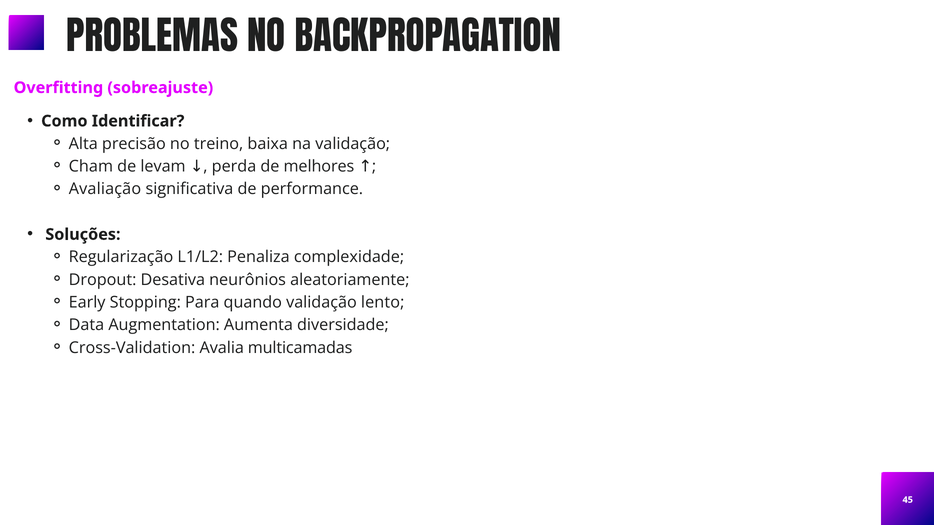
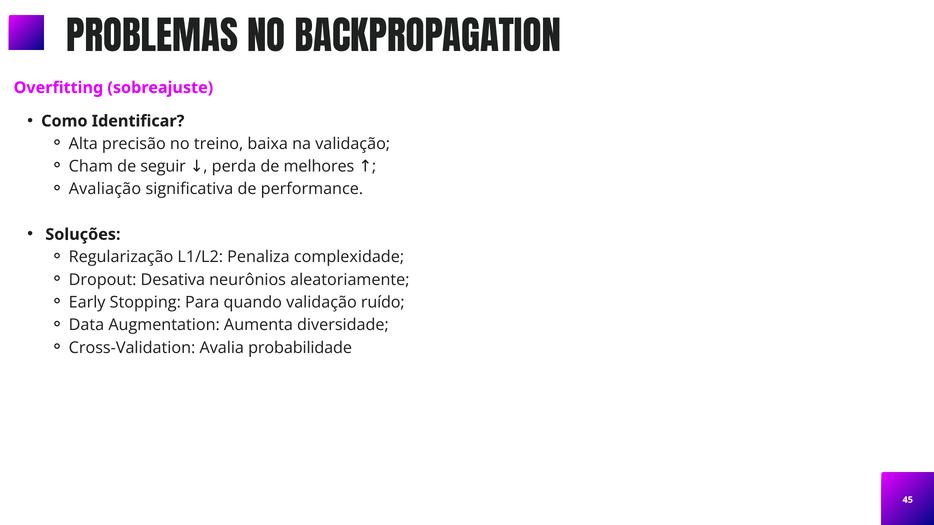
levam: levam -> seguir (163, 167)
lento: lento -> ruído (383, 303)
multicamadas: multicamadas -> probabilidade (300, 348)
